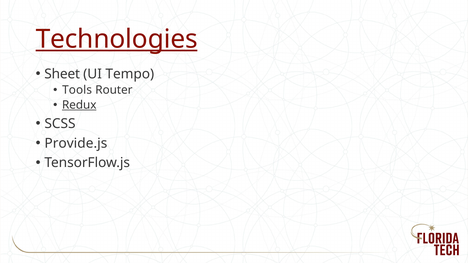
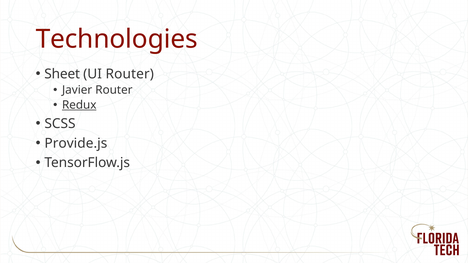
Technologies underline: present -> none (117, 39)
UI Tempo: Tempo -> Router (130, 74)
Tools: Tools -> Javier (77, 90)
